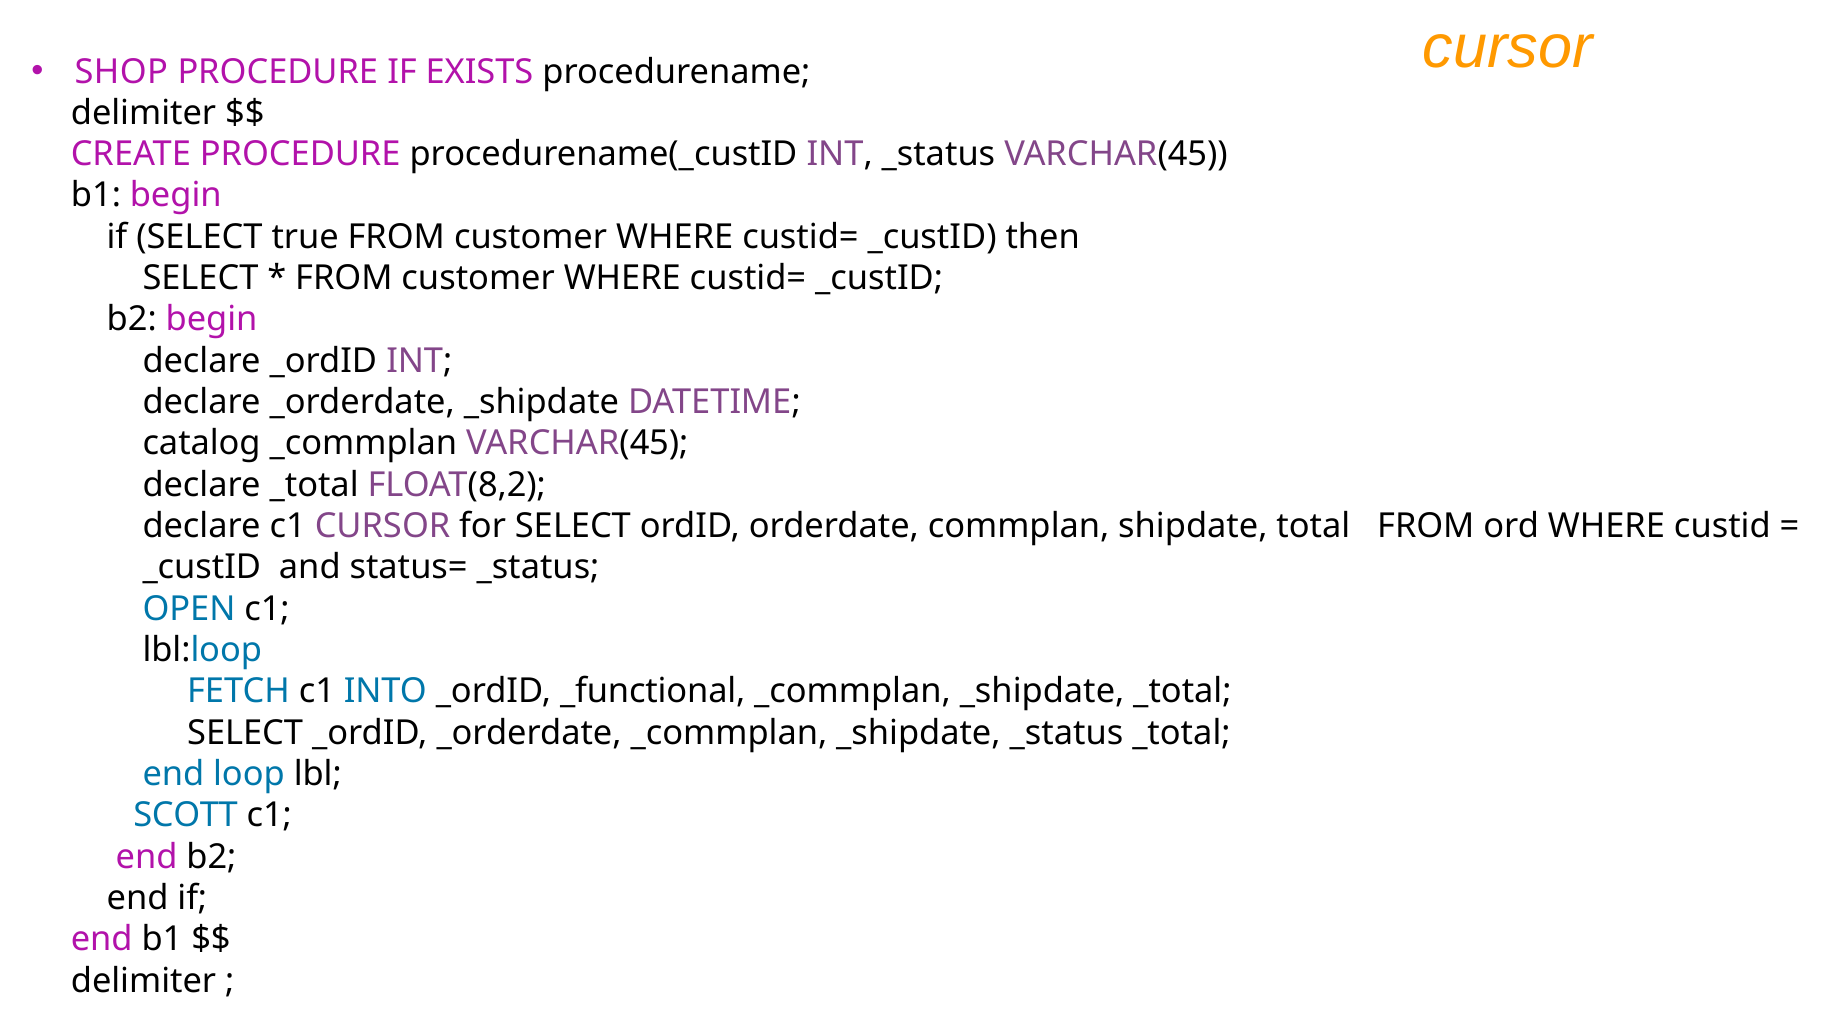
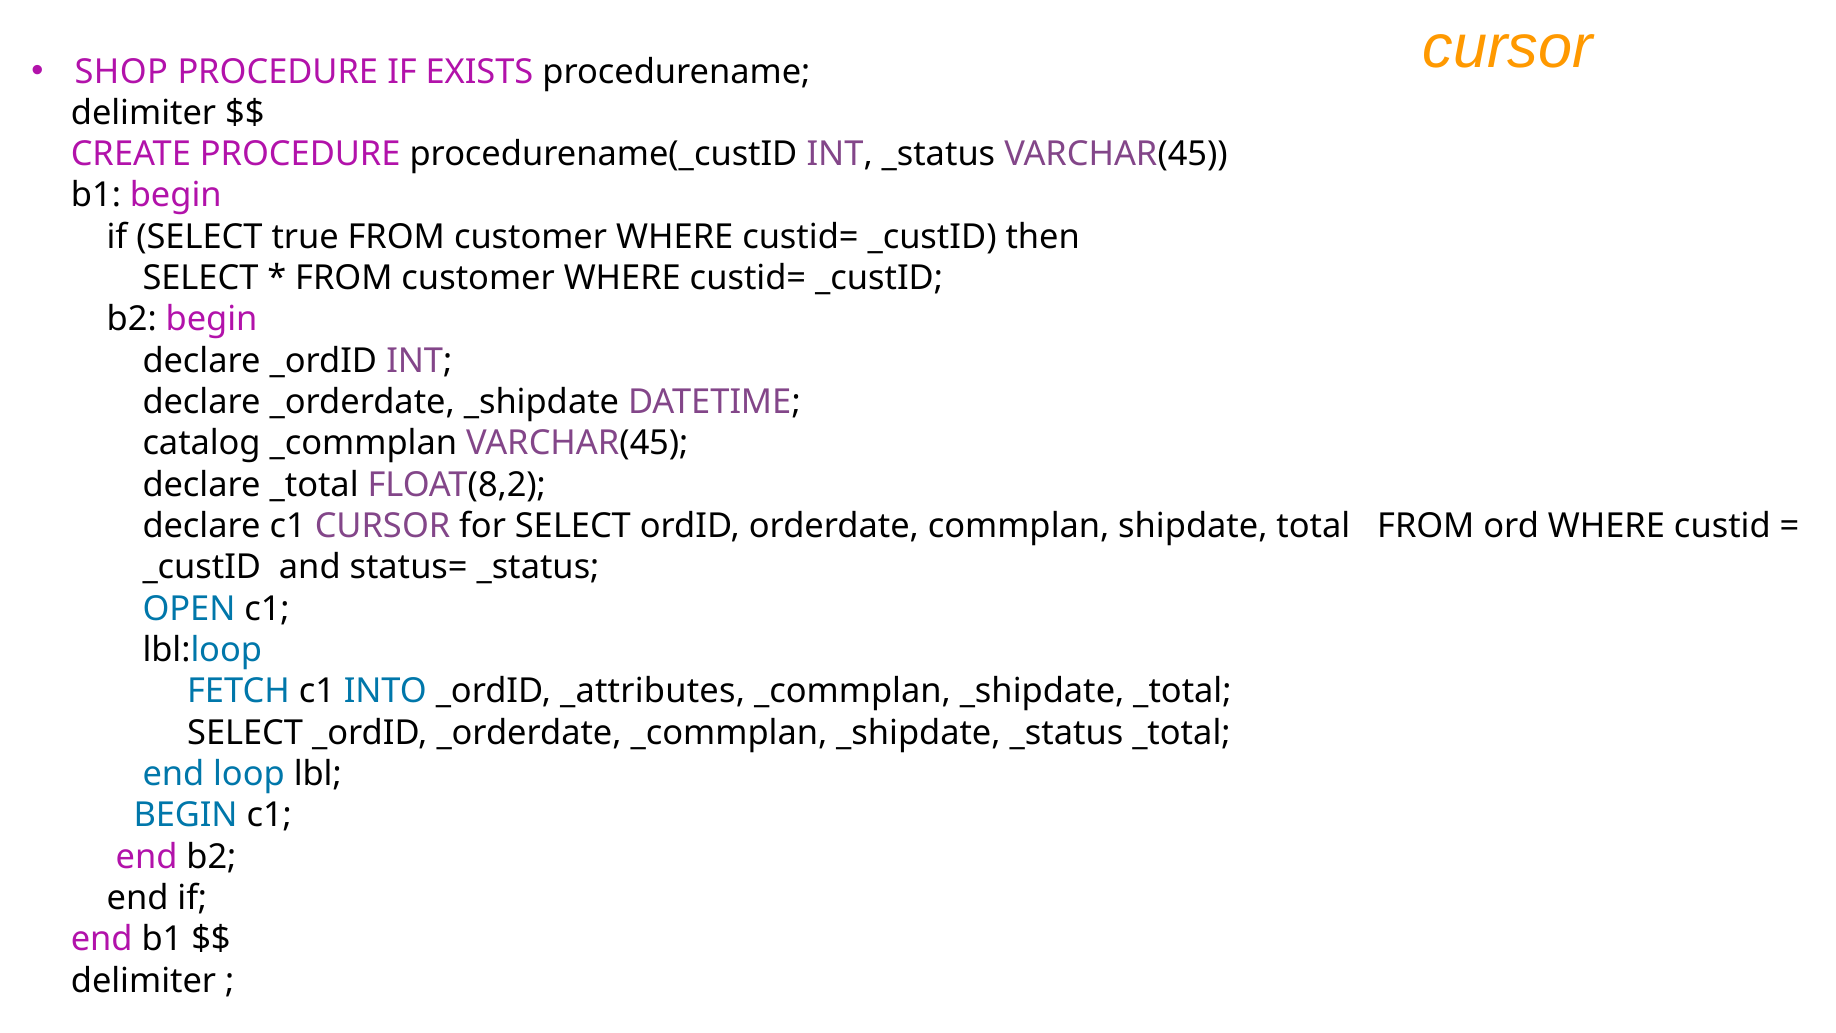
_functional: _functional -> _attributes (653, 691)
SCOTT: SCOTT -> BEGIN (186, 815)
